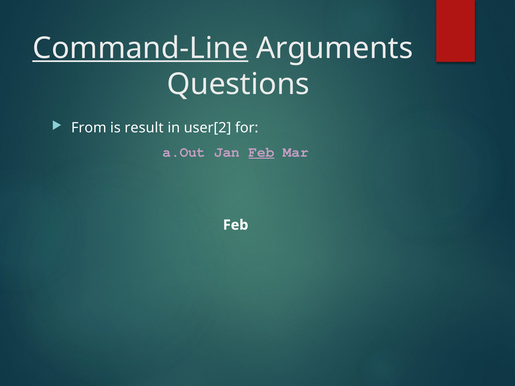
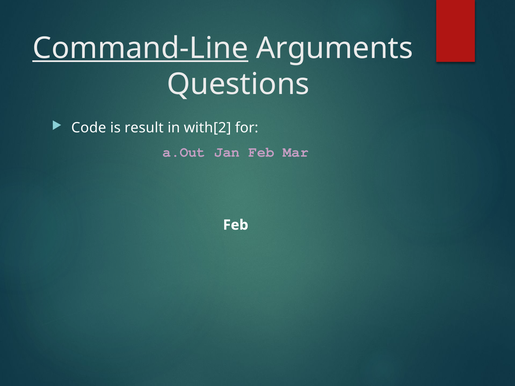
From: From -> Code (89, 128)
user[2: user[2 -> with[2 (207, 128)
Feb underline: present -> none (261, 152)
